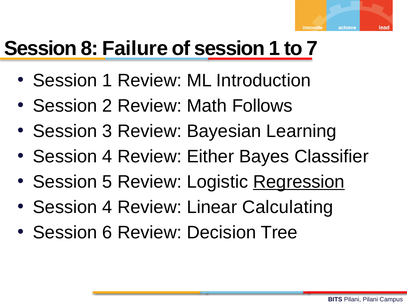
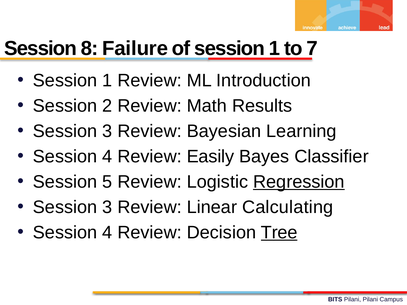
Follows: Follows -> Results (262, 106)
Either: Either -> Easily (210, 157)
4: 4 -> 3 (107, 207)
6: 6 -> 4 (107, 233)
Tree underline: none -> present (279, 233)
